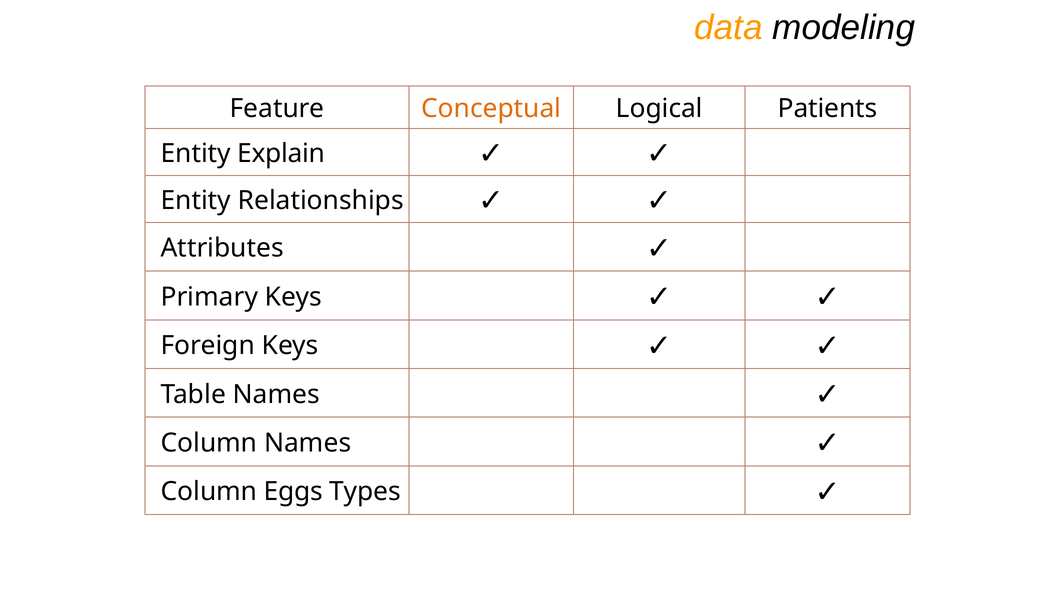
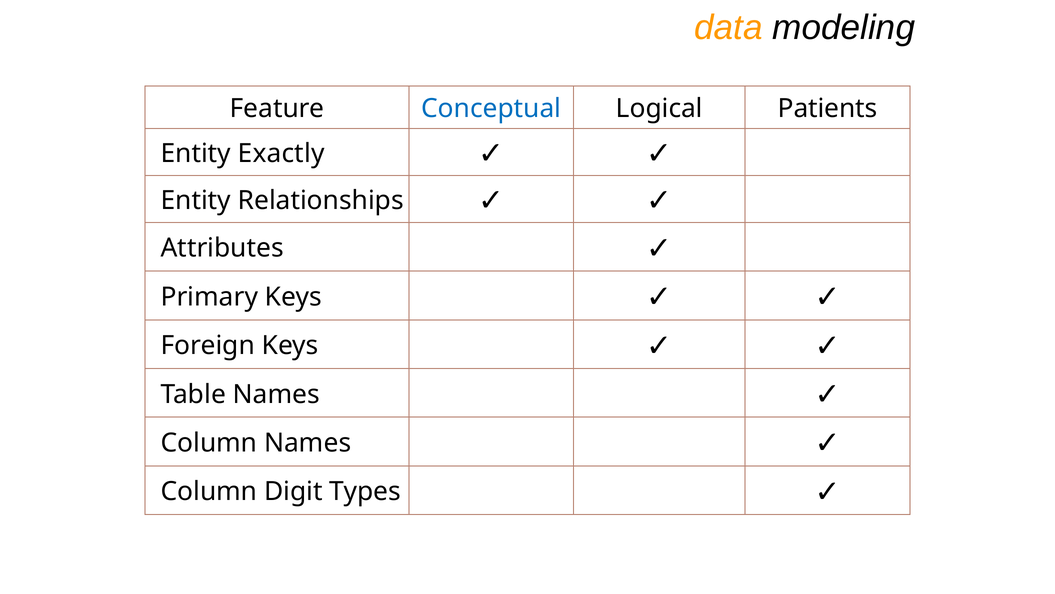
Conceptual colour: orange -> blue (491, 109)
Explain: Explain -> Exactly (281, 153)
Eggs: Eggs -> Digit (293, 491)
